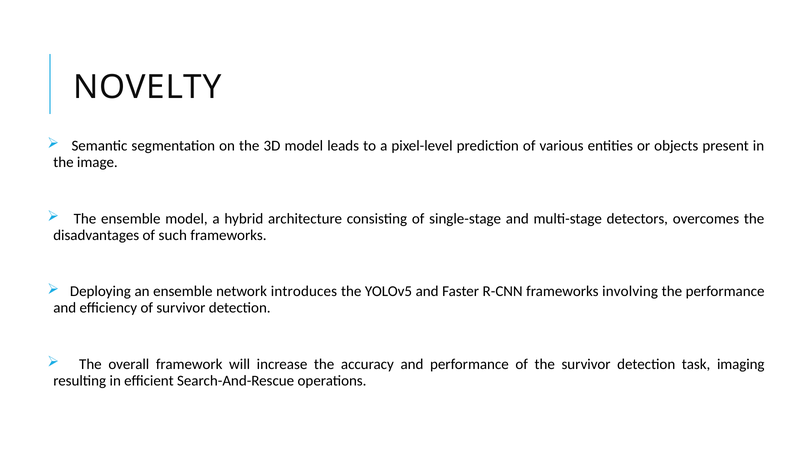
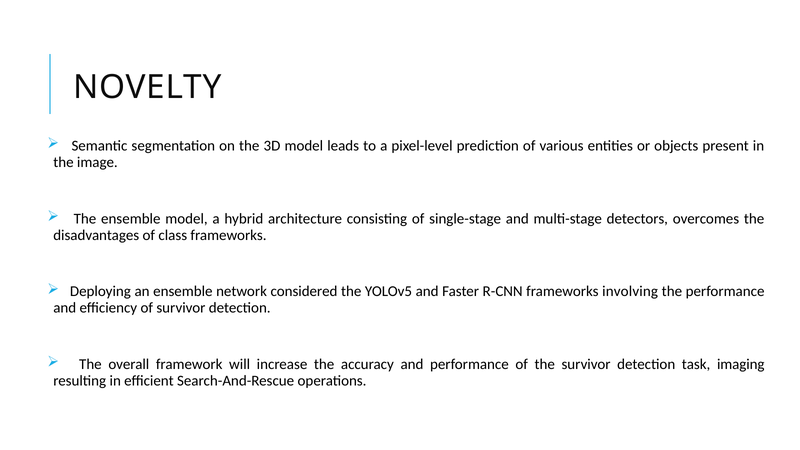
such: such -> class (173, 235)
introduces: introduces -> considered (304, 291)
